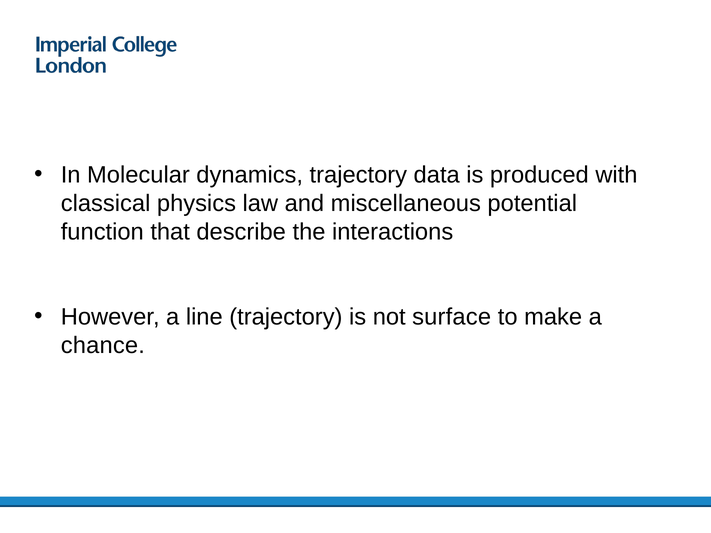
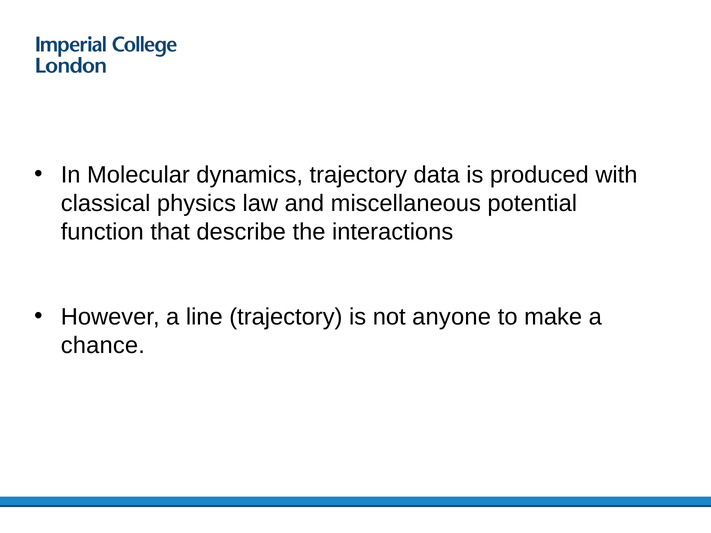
surface: surface -> anyone (452, 317)
